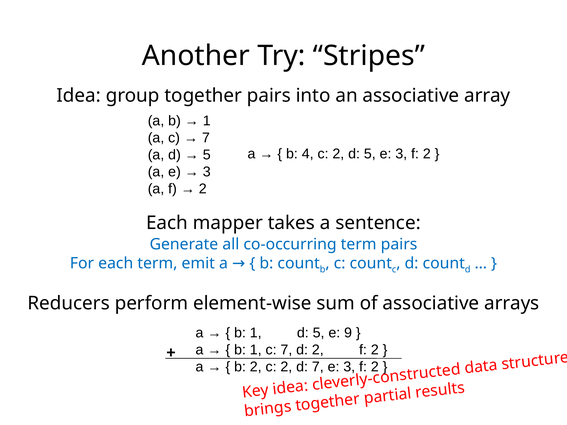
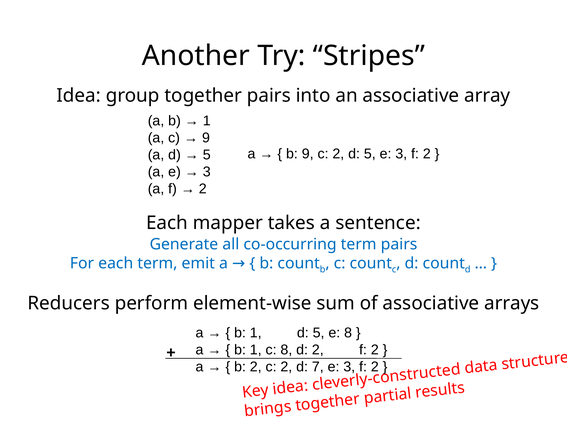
7: 7 -> 9 (206, 138)
b 4: 4 -> 9 (308, 154)
e 9: 9 -> 8 (348, 333)
c 7: 7 -> 8 (286, 350)
